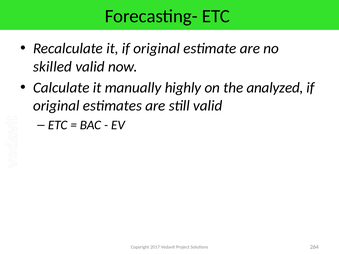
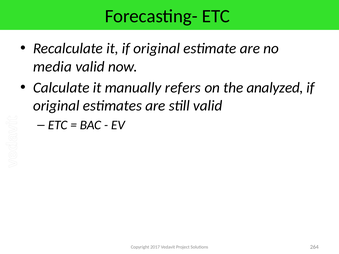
skilled: skilled -> media (53, 67)
highly: highly -> refers (183, 88)
